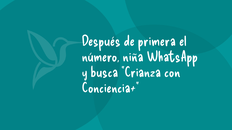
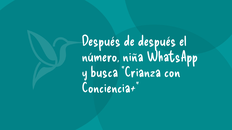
de primera: primera -> después (157, 41)
